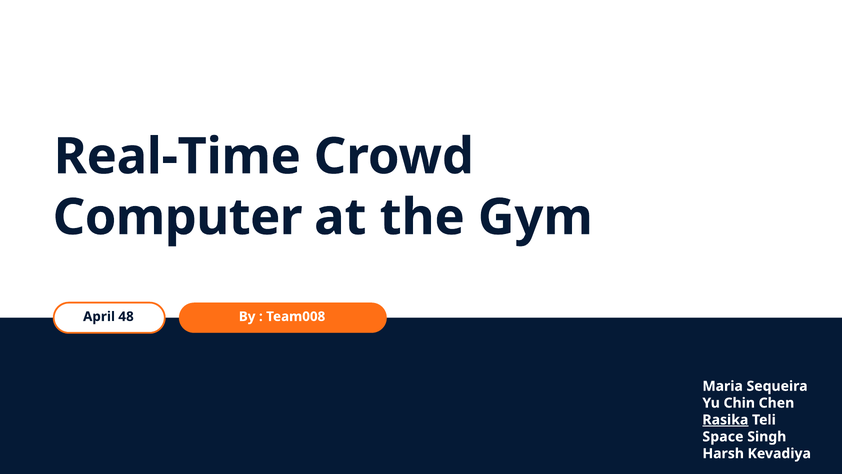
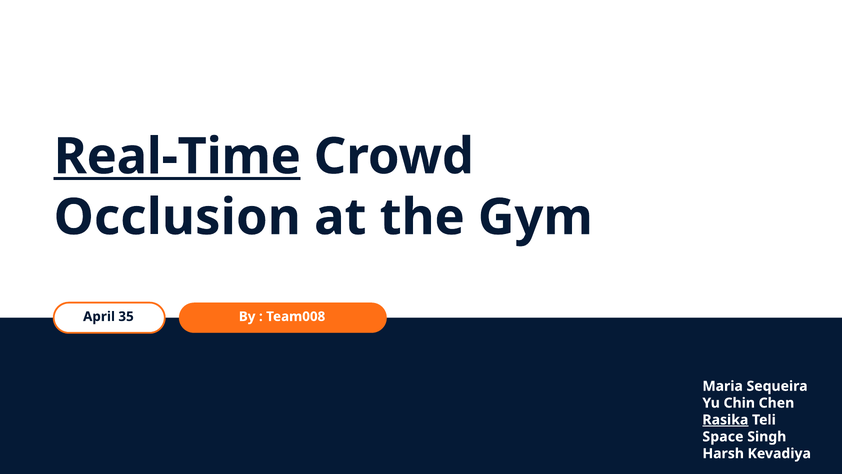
Real-Time underline: none -> present (177, 156)
Computer: Computer -> Occlusion (177, 217)
48: 48 -> 35 (126, 316)
